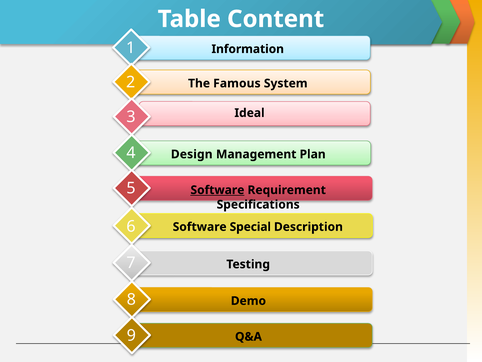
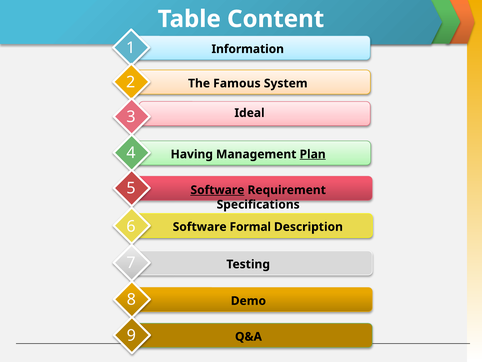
Design: Design -> Having (192, 154)
Plan underline: none -> present (313, 154)
Special: Special -> Formal (250, 227)
